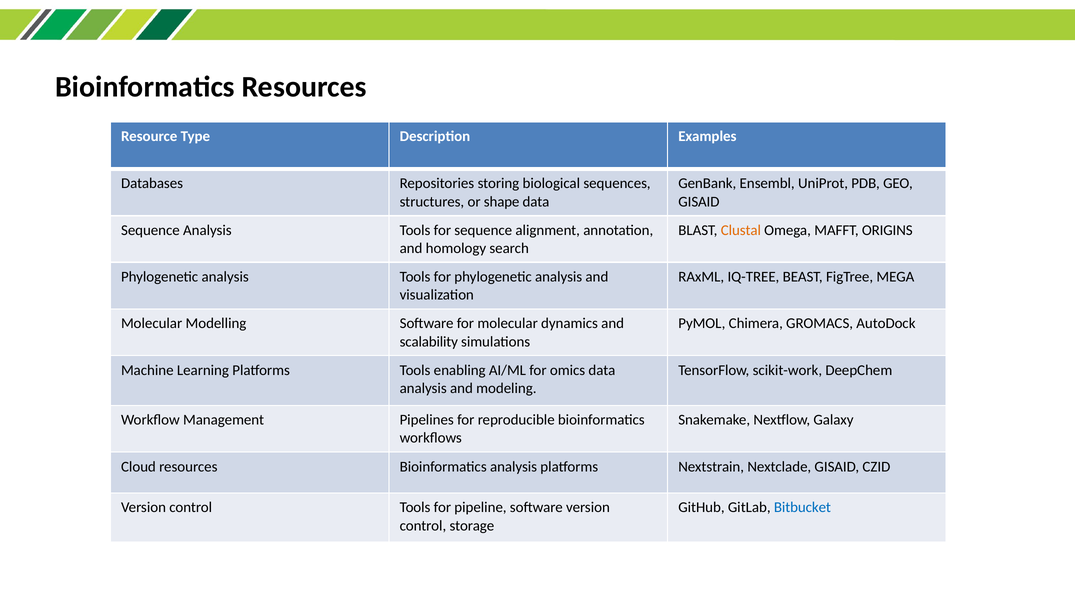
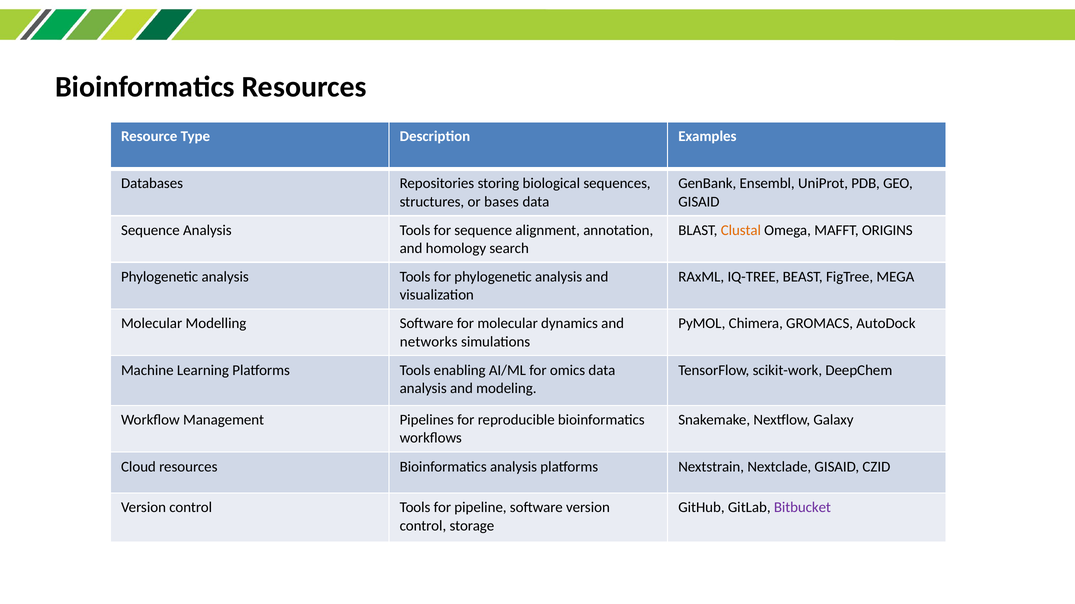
shape: shape -> bases (501, 202)
scalability: scalability -> networks (429, 342)
Bitbucket colour: blue -> purple (802, 508)
